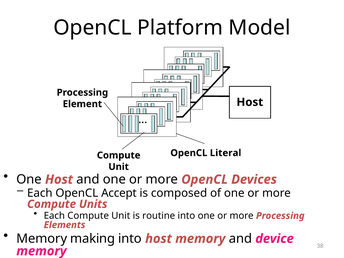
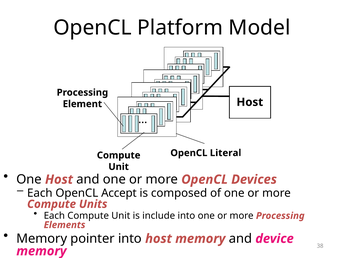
routine: routine -> include (159, 216)
making: making -> pointer (93, 239)
